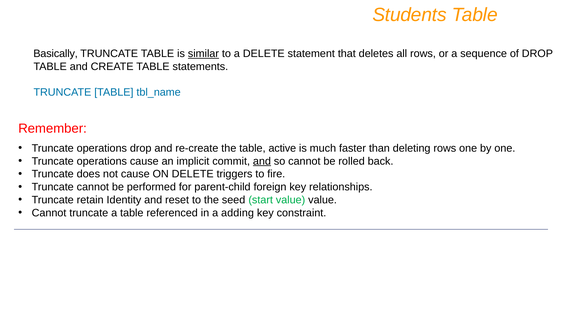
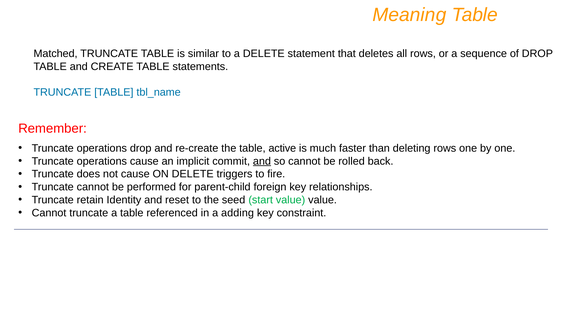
Students: Students -> Meaning (409, 15)
Basically: Basically -> Matched (56, 54)
similar underline: present -> none (203, 54)
